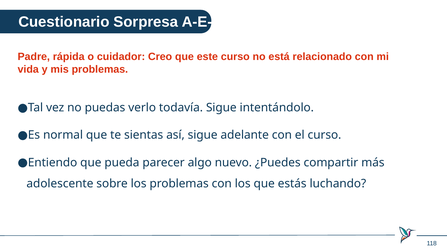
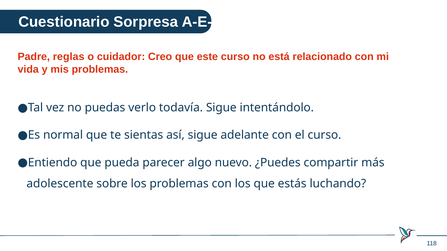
rápida: rápida -> reglas (69, 57)
